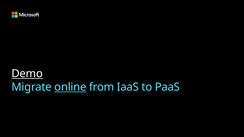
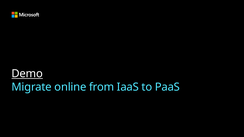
online underline: present -> none (70, 87)
